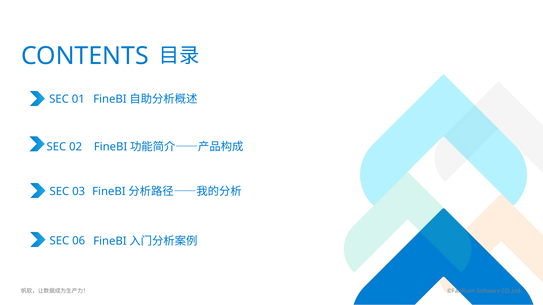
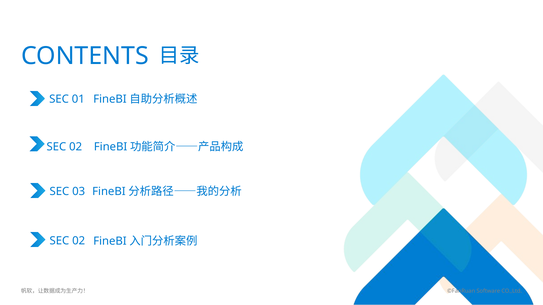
06: 06 -> 02 (79, 241)
